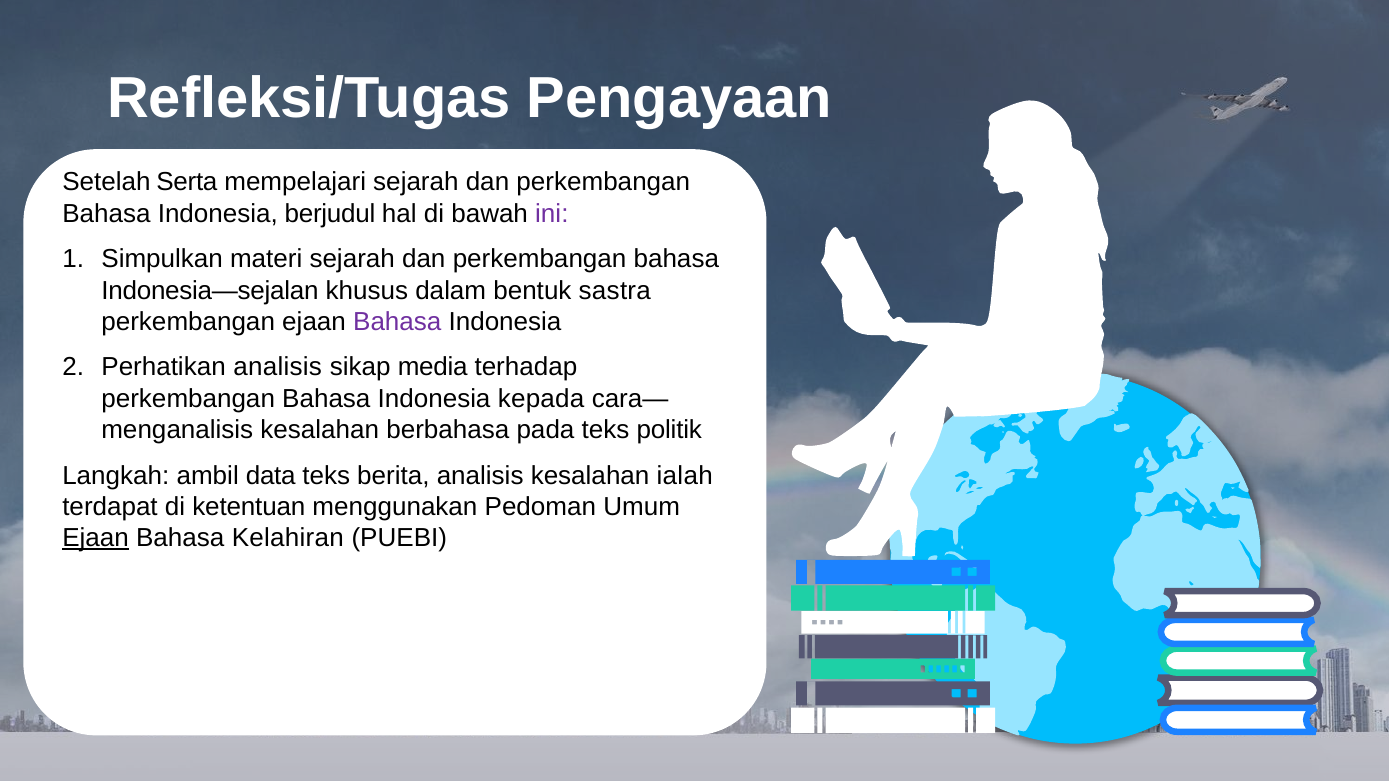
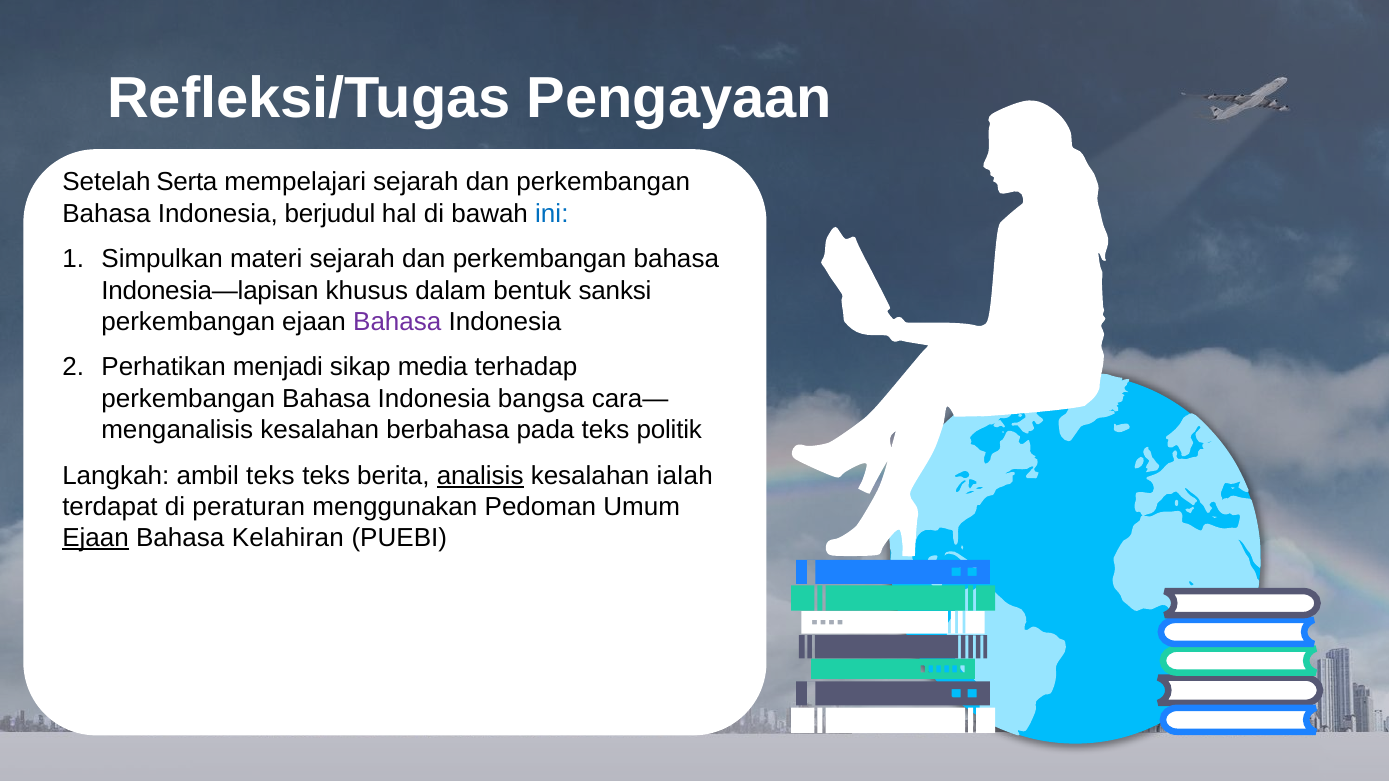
ini colour: purple -> blue (552, 214)
Indonesia—sejalan: Indonesia—sejalan -> Indonesia—lapisan (210, 291)
sastra: sastra -> sanksi (615, 291)
Perhatikan analisis: analisis -> menjadi (278, 368)
kepada: kepada -> bangsa (541, 399)
ambil data: data -> teks (270, 476)
analisis underline: none -> present (480, 476)
ketentuan: ketentuan -> peraturan (249, 507)
